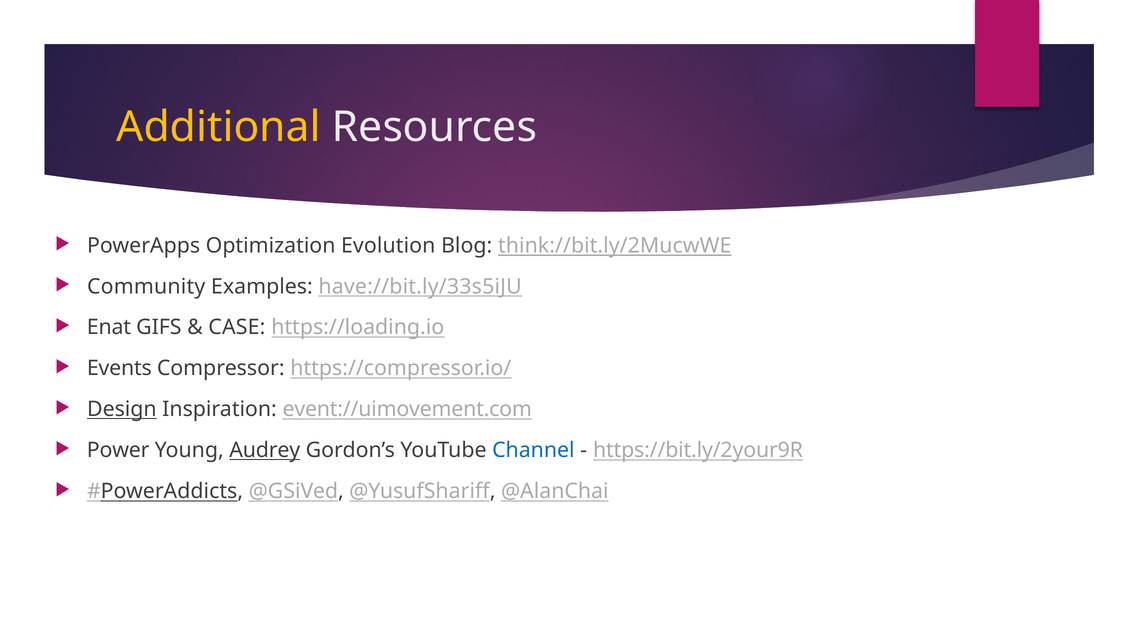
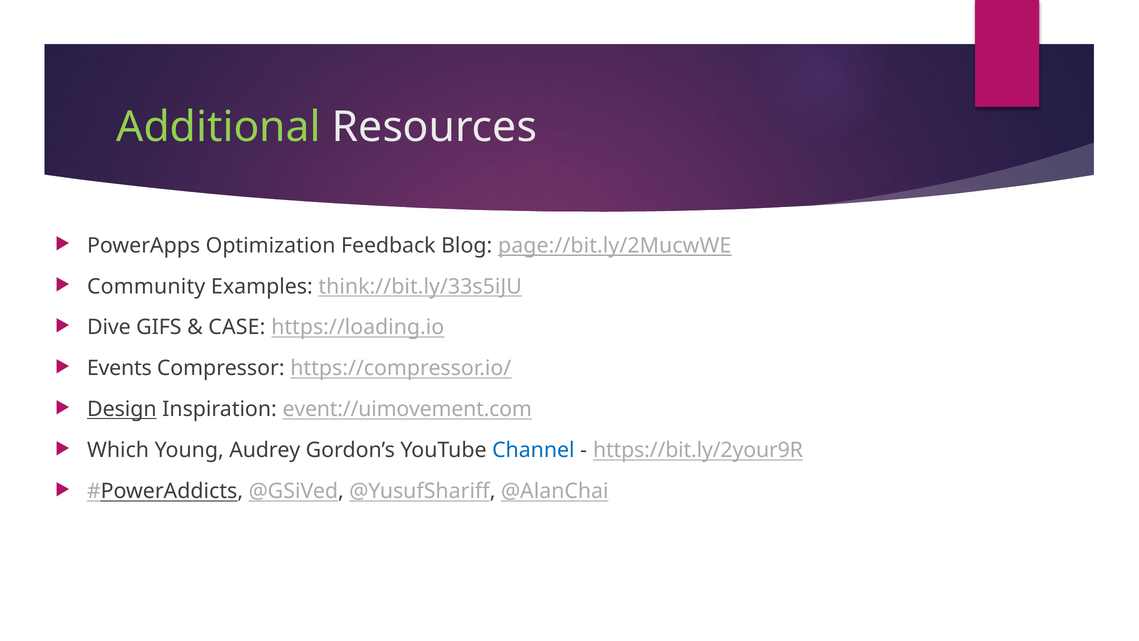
Additional colour: yellow -> light green (219, 127)
Evolution: Evolution -> Feedback (388, 245)
think://bit.ly/2MucwWE: think://bit.ly/2MucwWE -> page://bit.ly/2MucwWE (615, 245)
have://bit.ly/33s5iJU: have://bit.ly/33s5iJU -> think://bit.ly/33s5iJU (420, 286)
Enat: Enat -> Dive (109, 327)
Power: Power -> Which (118, 450)
Audrey underline: present -> none (265, 450)
